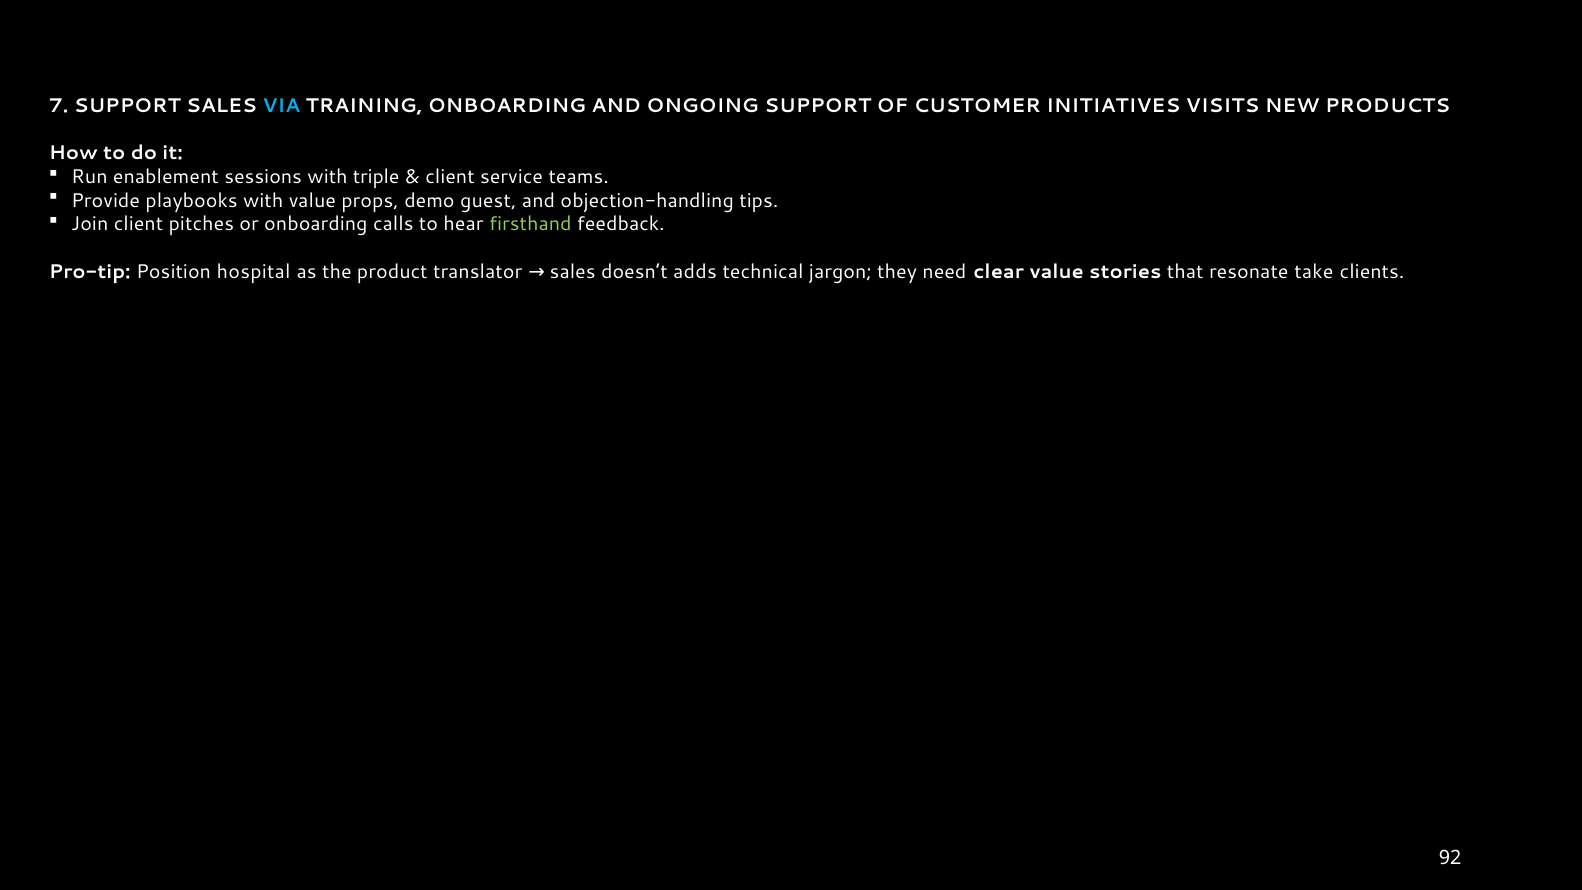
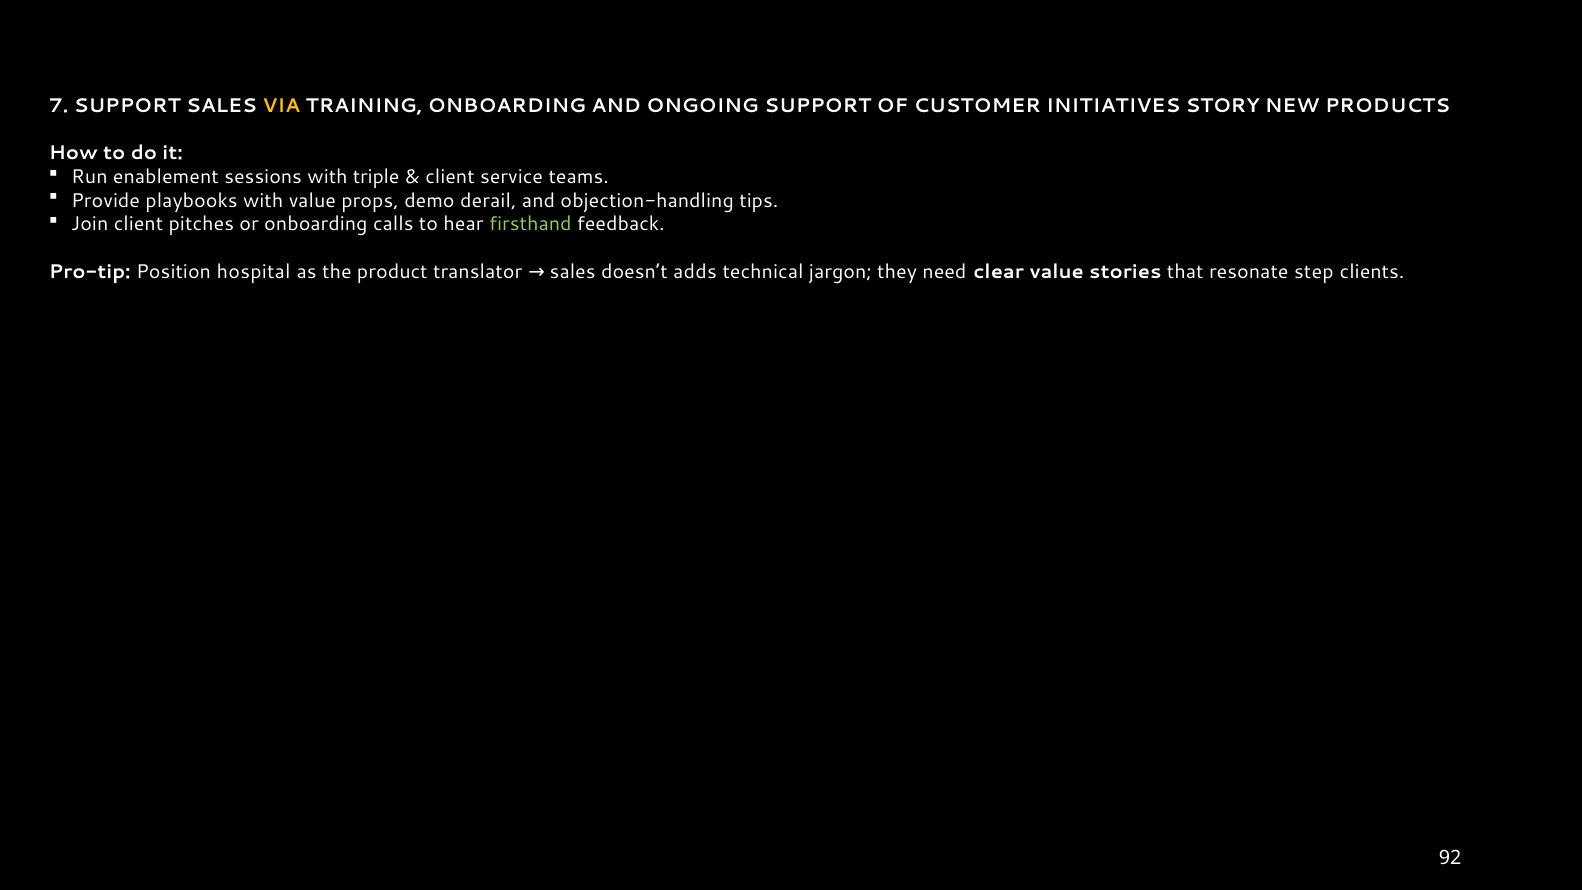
VIA colour: light blue -> yellow (281, 106)
VISITS: VISITS -> STORY (1223, 106)
guest: guest -> derail (488, 201)
take: take -> step (1314, 272)
